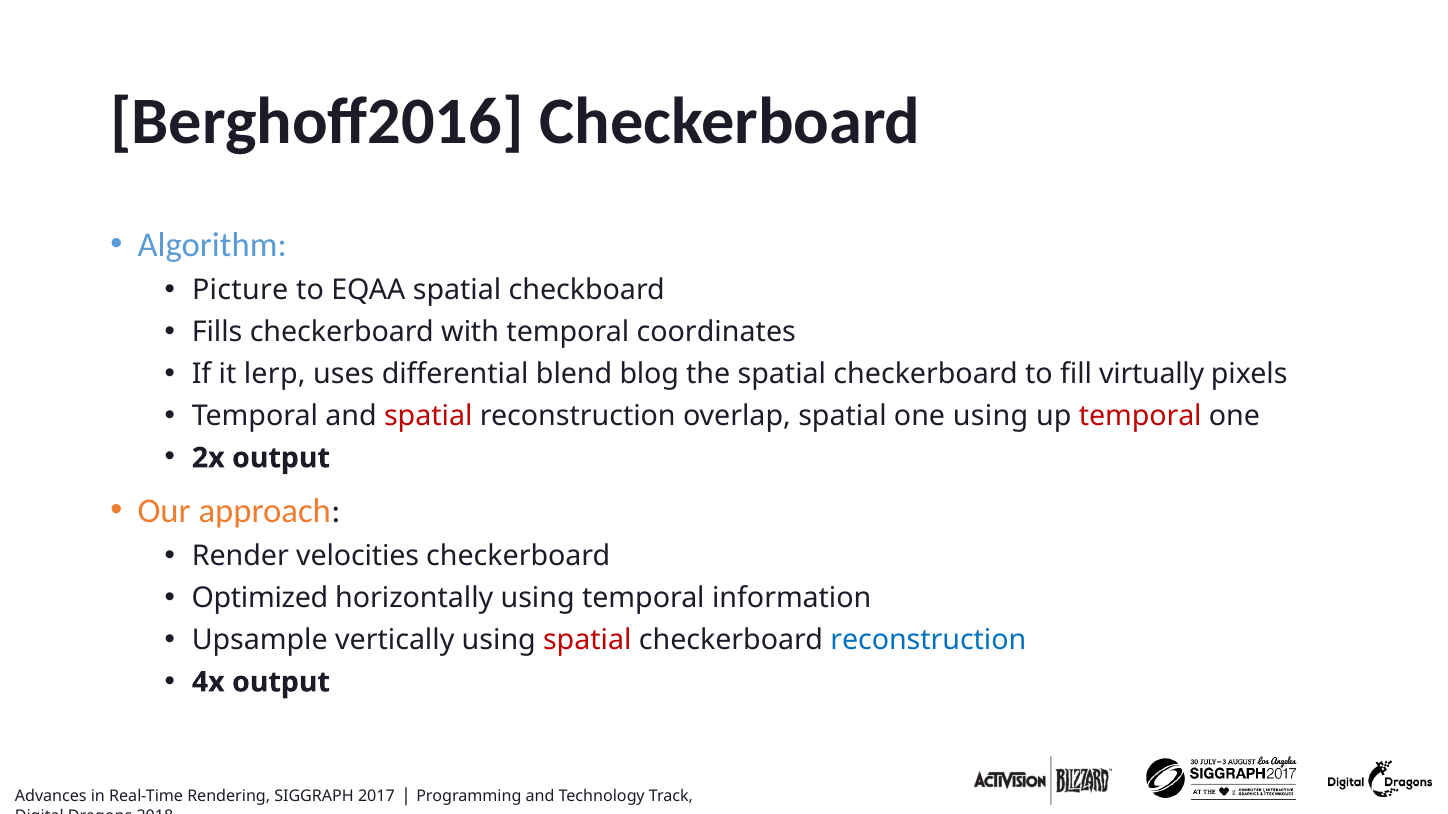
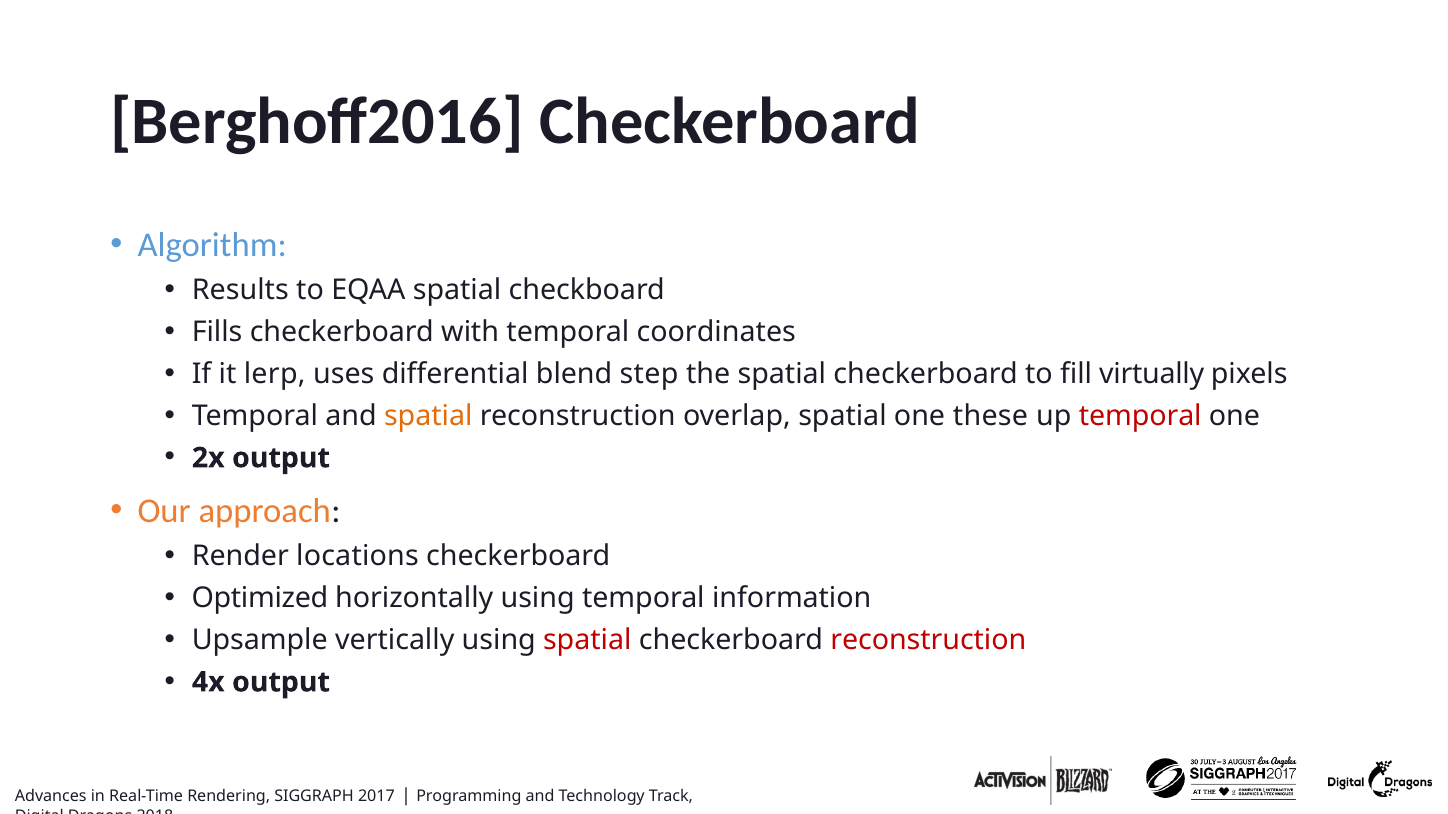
Picture: Picture -> Results (240, 291)
blog: blog -> step (649, 374)
spatial colour: red -> orange (428, 416)
one using: using -> these (991, 416)
velocities: velocities -> locations (357, 557)
reconstruction colour: blue -> red (928, 641)
